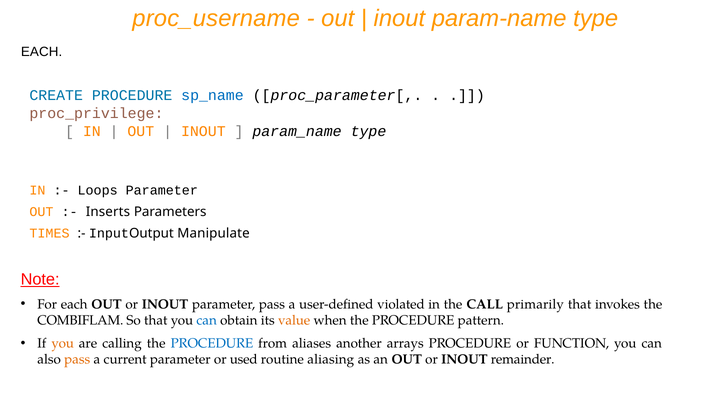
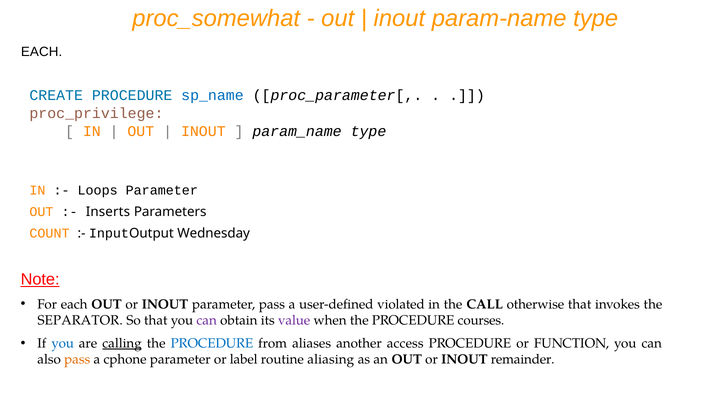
proc_username: proc_username -> proc_somewhat (216, 19)
TIMES: TIMES -> COUNT (50, 233)
Manipulate: Manipulate -> Wednesday (214, 233)
primarily: primarily -> otherwise (535, 304)
COMBIFLAM: COMBIFLAM -> SEPARATOR (80, 320)
can colour: blue -> purple (207, 320)
value colour: orange -> purple (294, 320)
pattern: pattern -> courses (481, 320)
you colour: orange -> blue (63, 343)
calling underline: none -> present (122, 343)
arrays: arrays -> access (405, 343)
current: current -> cphone (125, 359)
used: used -> label (244, 359)
